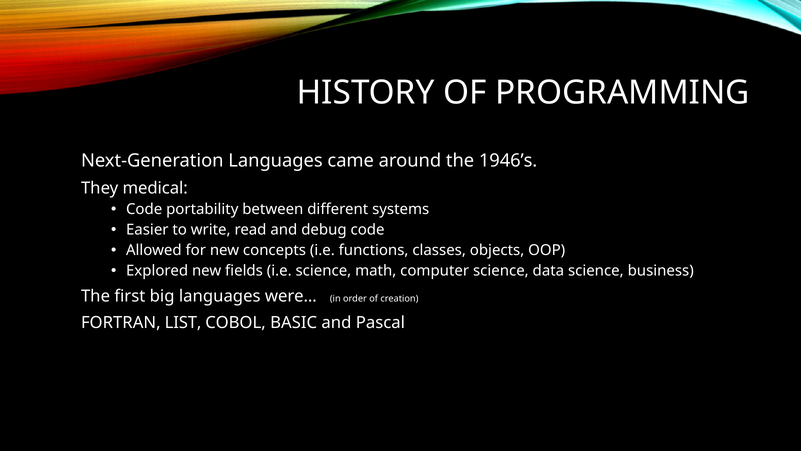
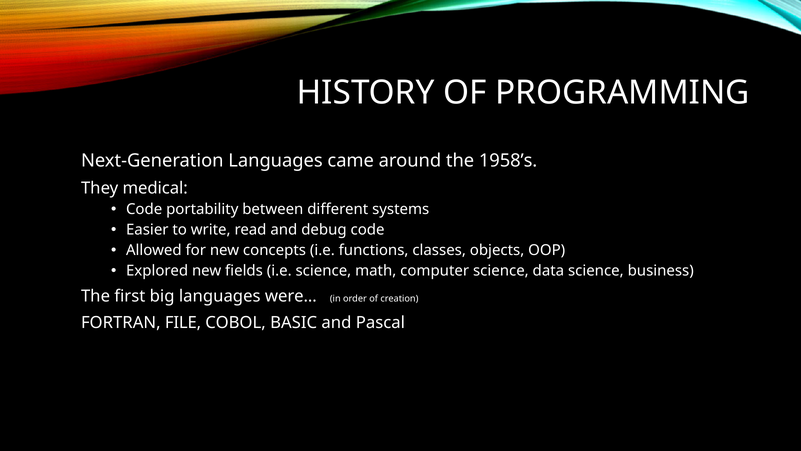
1946’s: 1946’s -> 1958’s (508, 161)
LIST: LIST -> FILE (183, 322)
